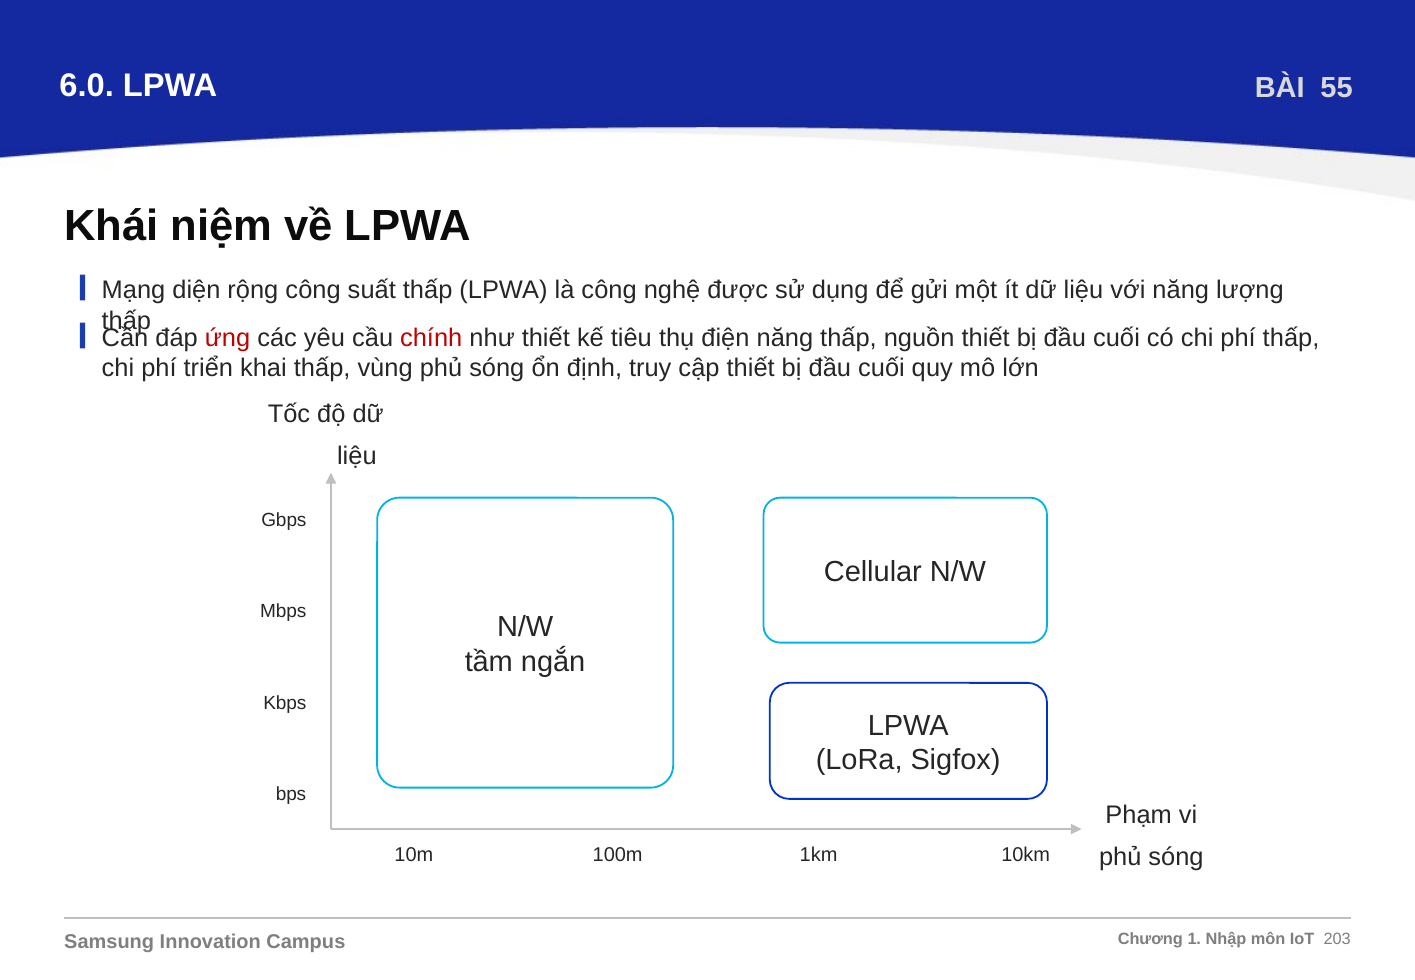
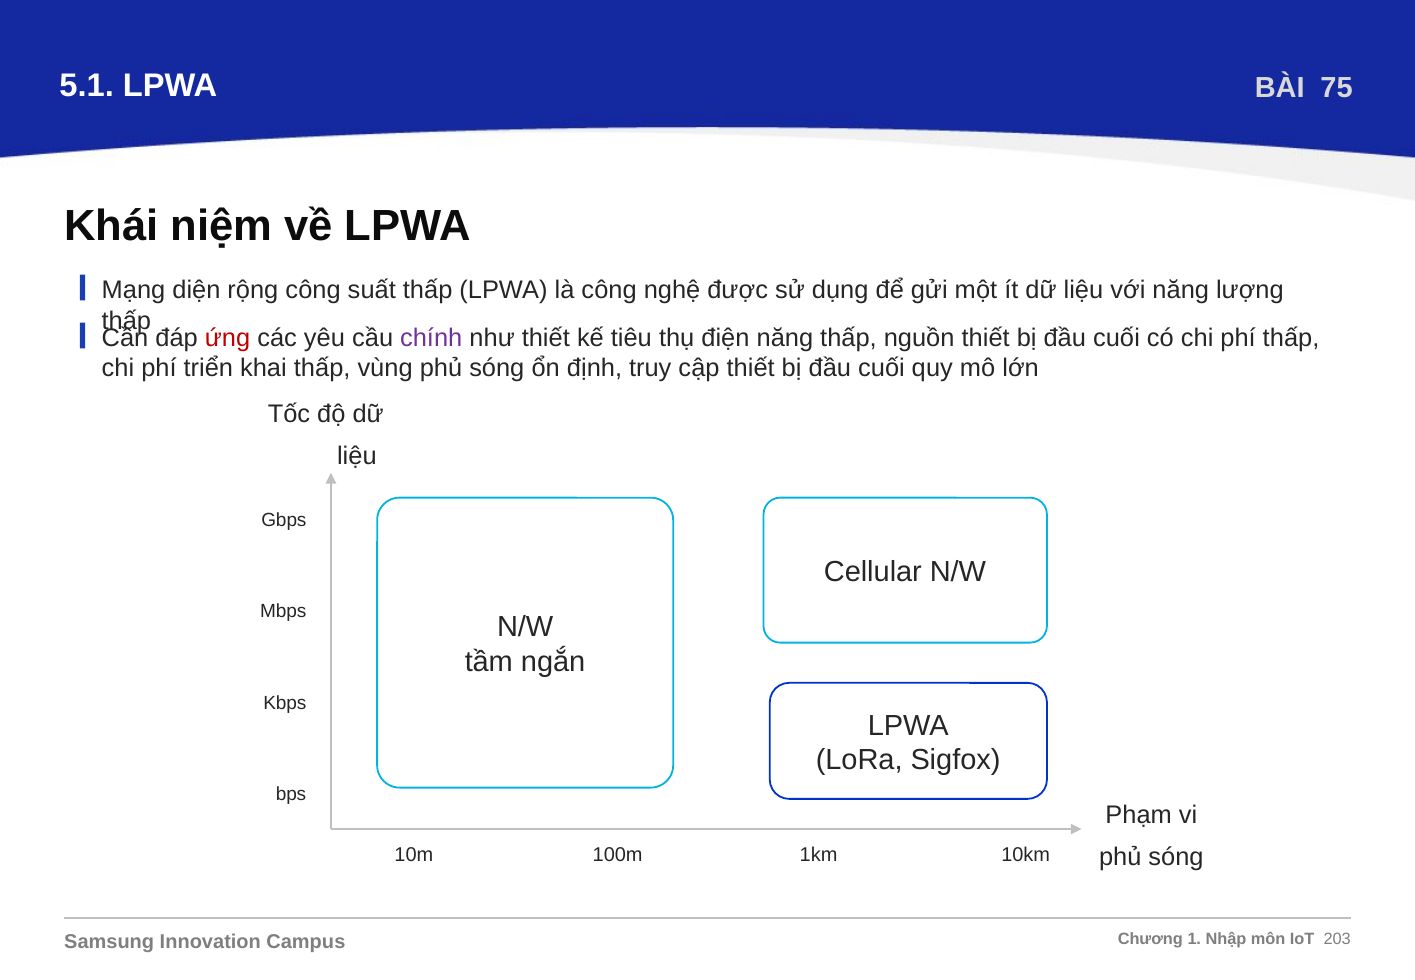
6.0: 6.0 -> 5.1 (87, 85)
55: 55 -> 75 (1337, 88)
chính colour: red -> purple (431, 338)
